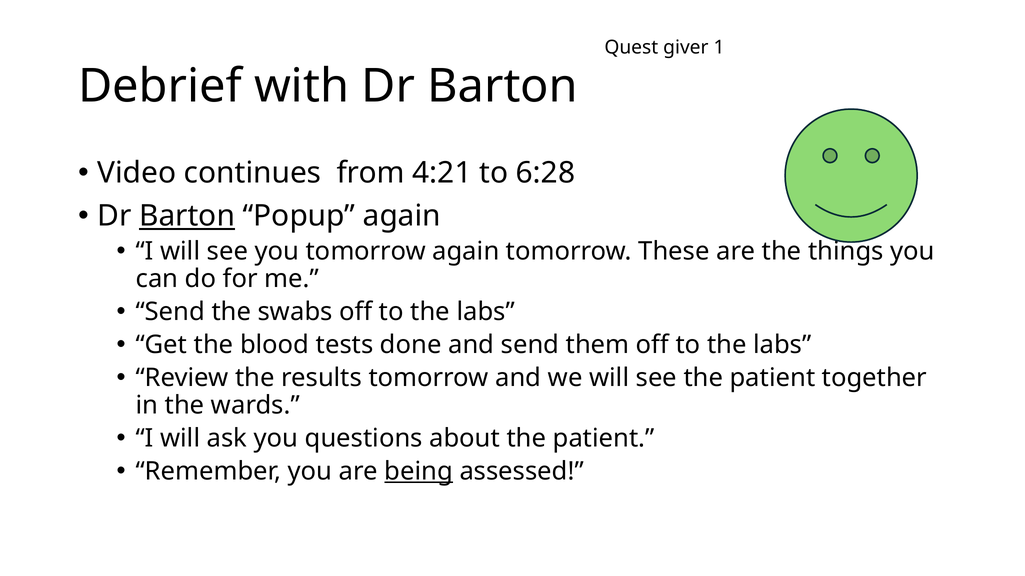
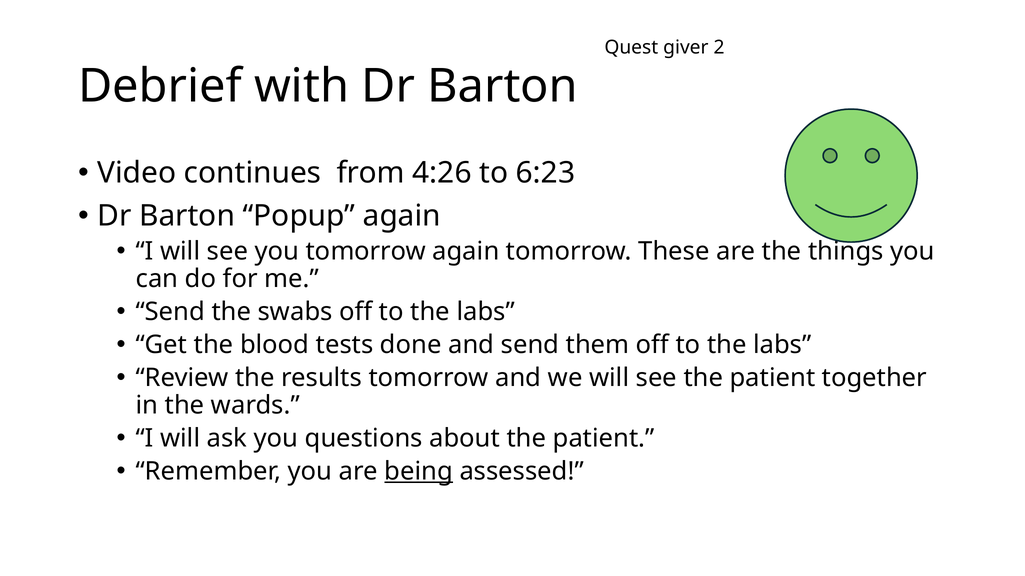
1: 1 -> 2 (719, 47)
4:21: 4:21 -> 4:26 (442, 173)
6:28: 6:28 -> 6:23 (545, 173)
Barton underline: present -> none (187, 216)
